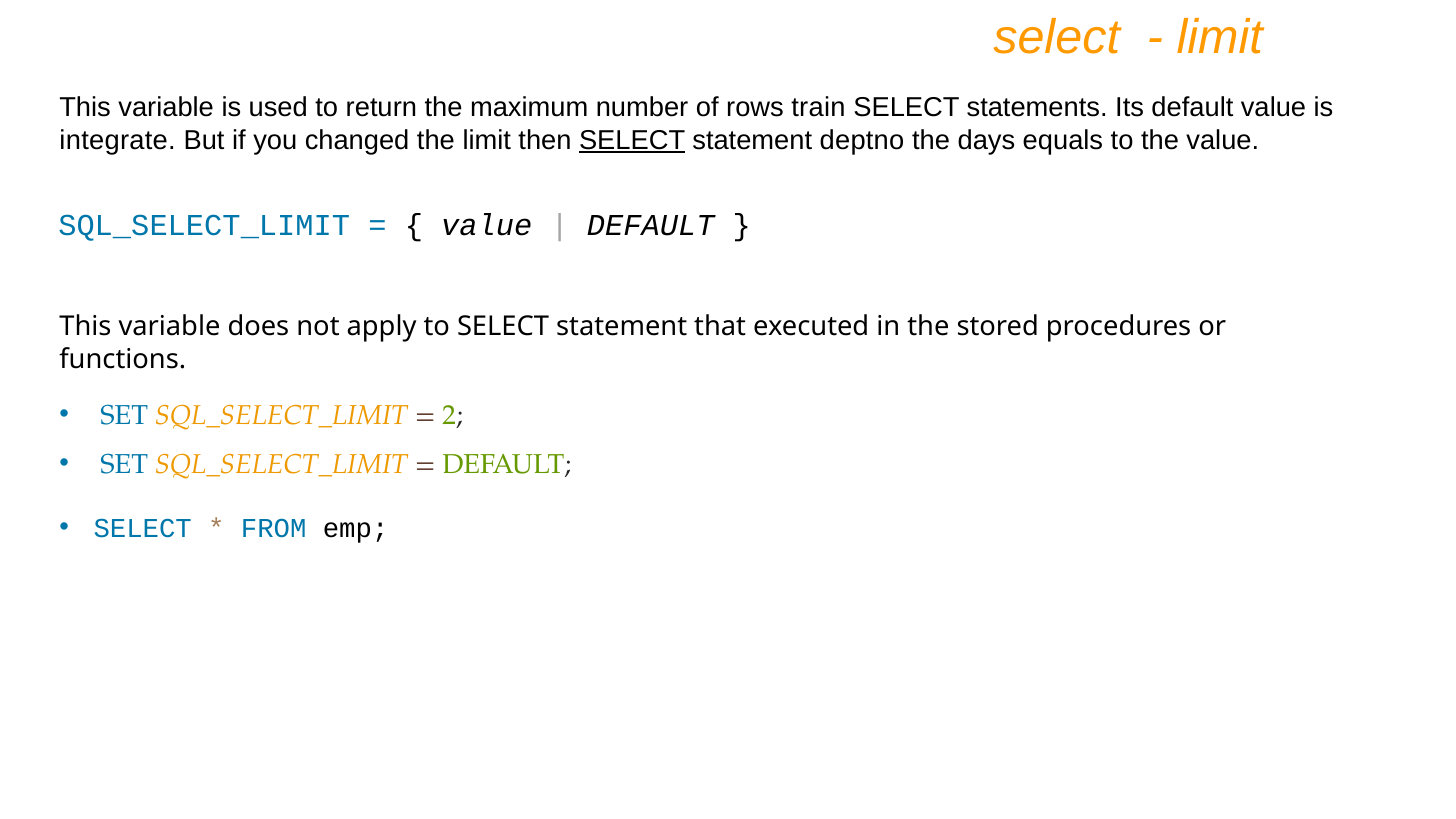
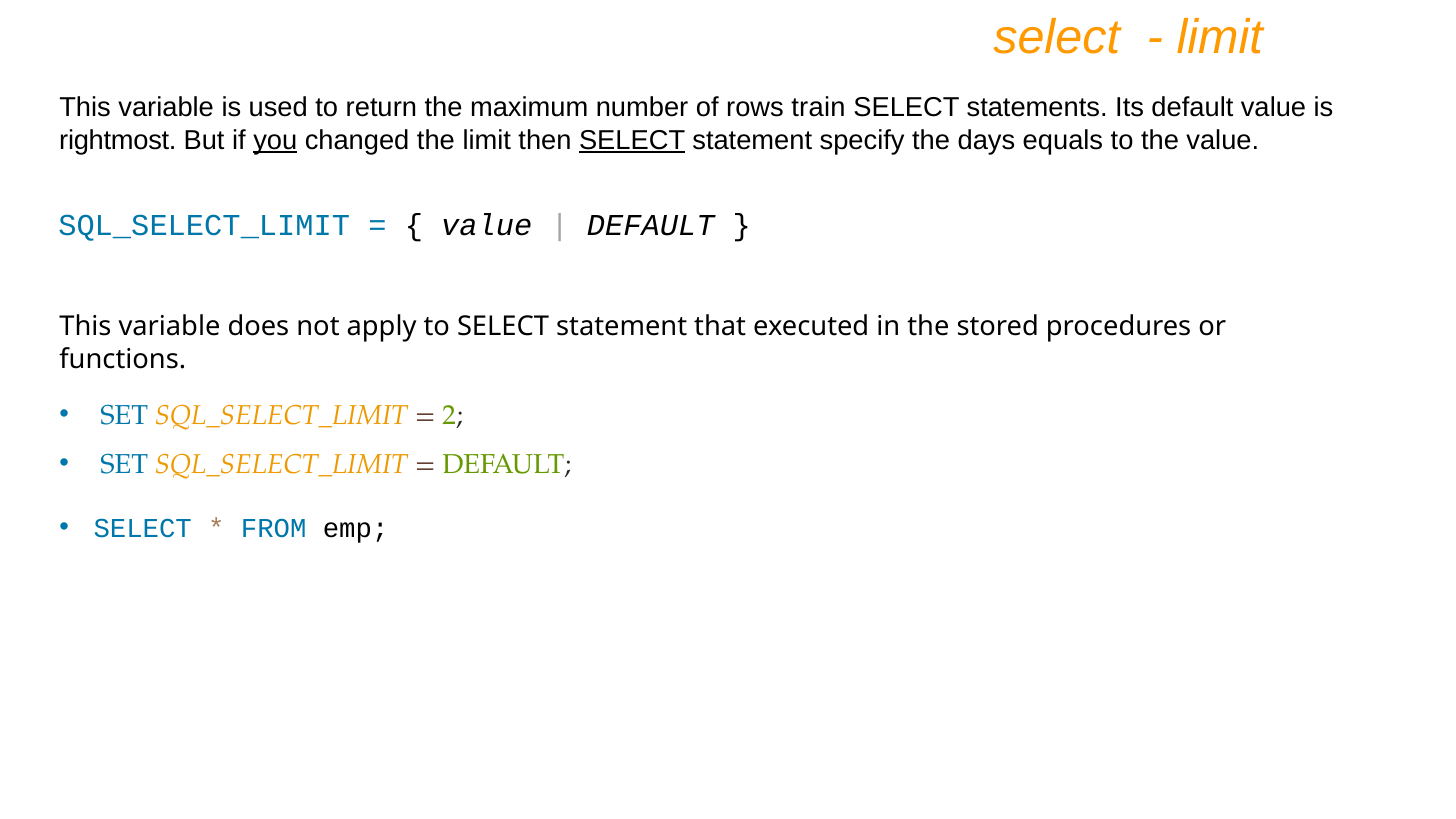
integrate: integrate -> rightmost (118, 140)
you underline: none -> present (275, 140)
deptno: deptno -> specify (862, 140)
